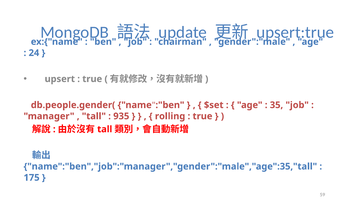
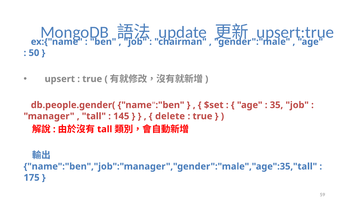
24: 24 -> 50 (34, 53)
935: 935 -> 145 (121, 116)
rolling: rolling -> delete (170, 116)
